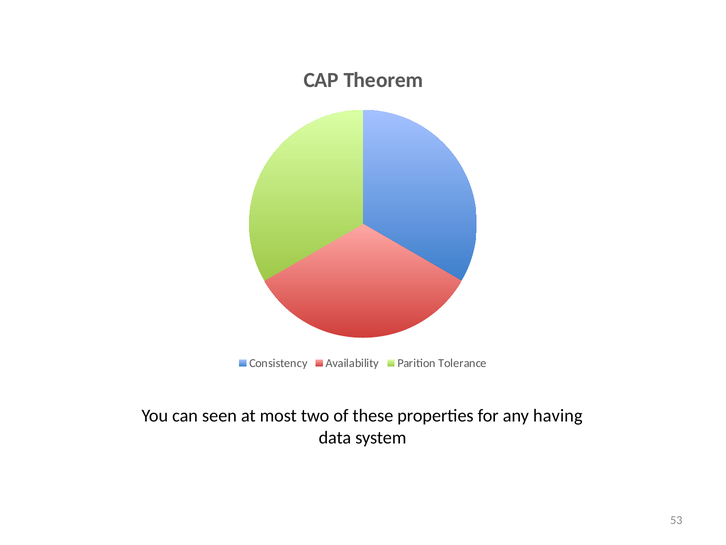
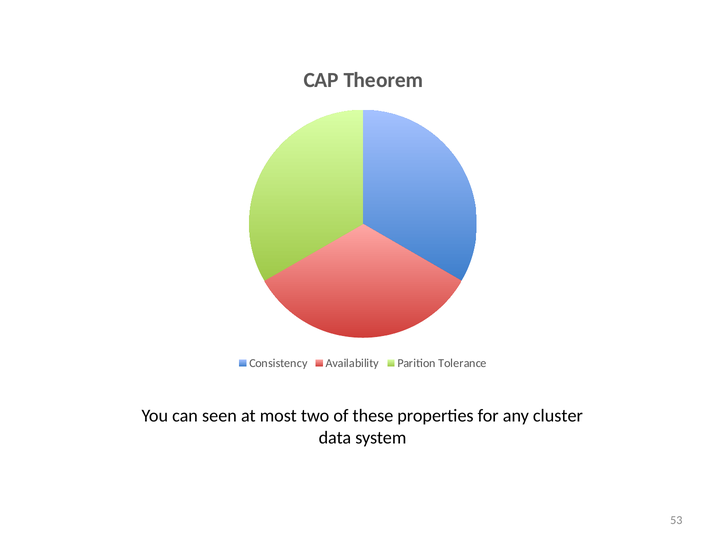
having: having -> cluster (558, 415)
